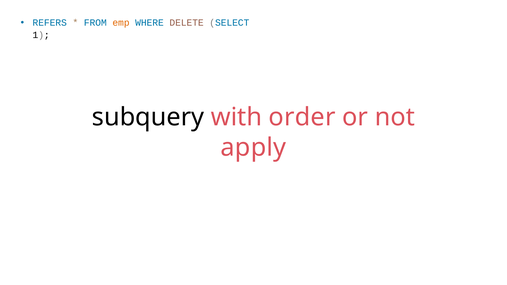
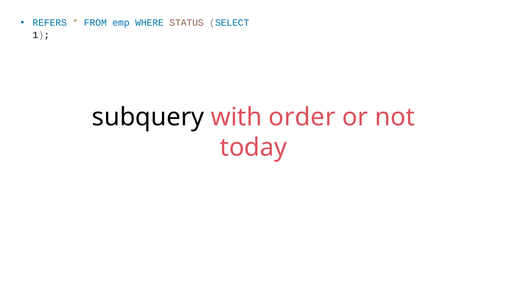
emp colour: orange -> blue (121, 23)
DELETE: DELETE -> STATUS (187, 23)
apply: apply -> today (253, 147)
